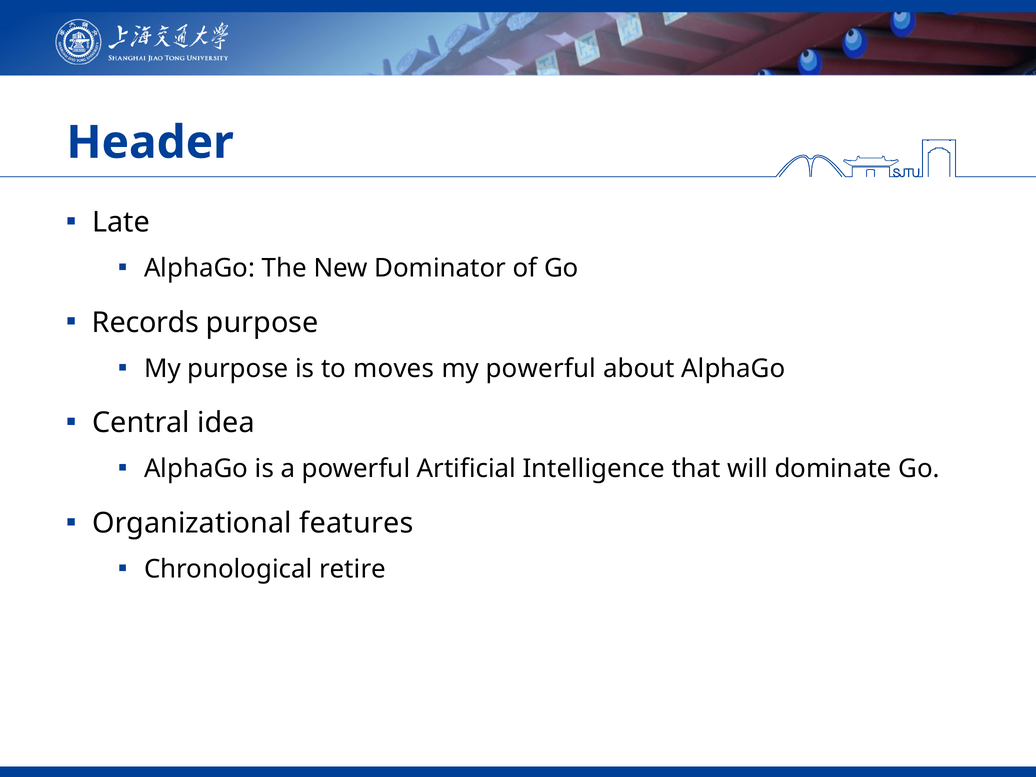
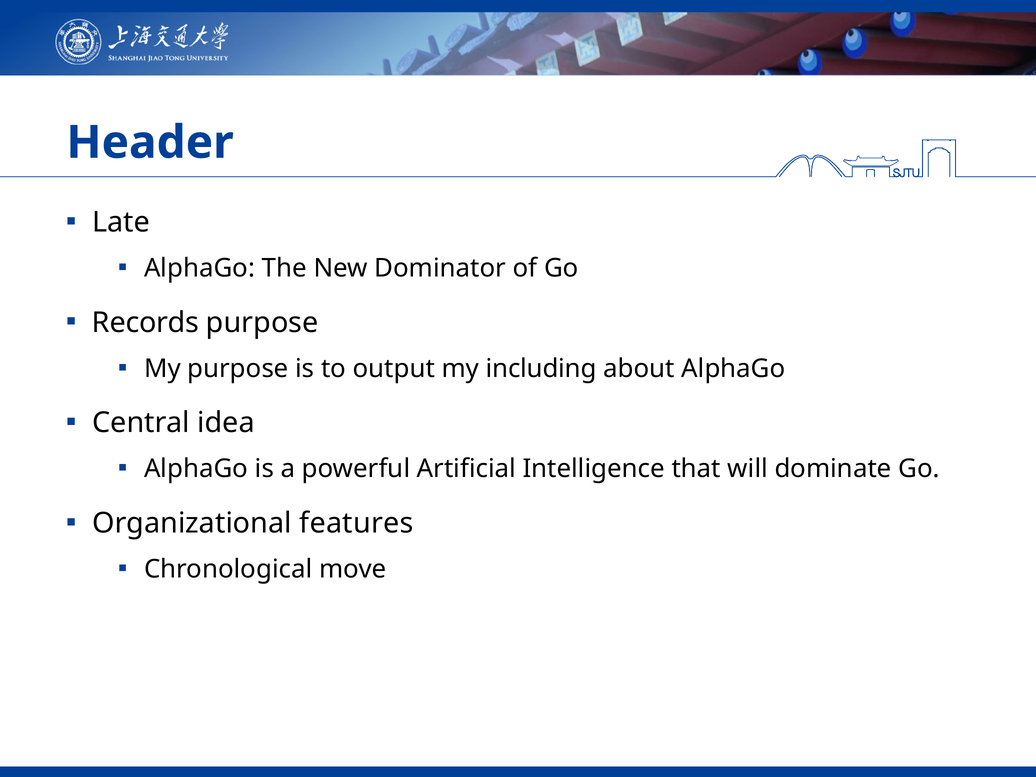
moves: moves -> output (394, 369)
my powerful: powerful -> including (541, 369)
retire: retire -> move (353, 569)
